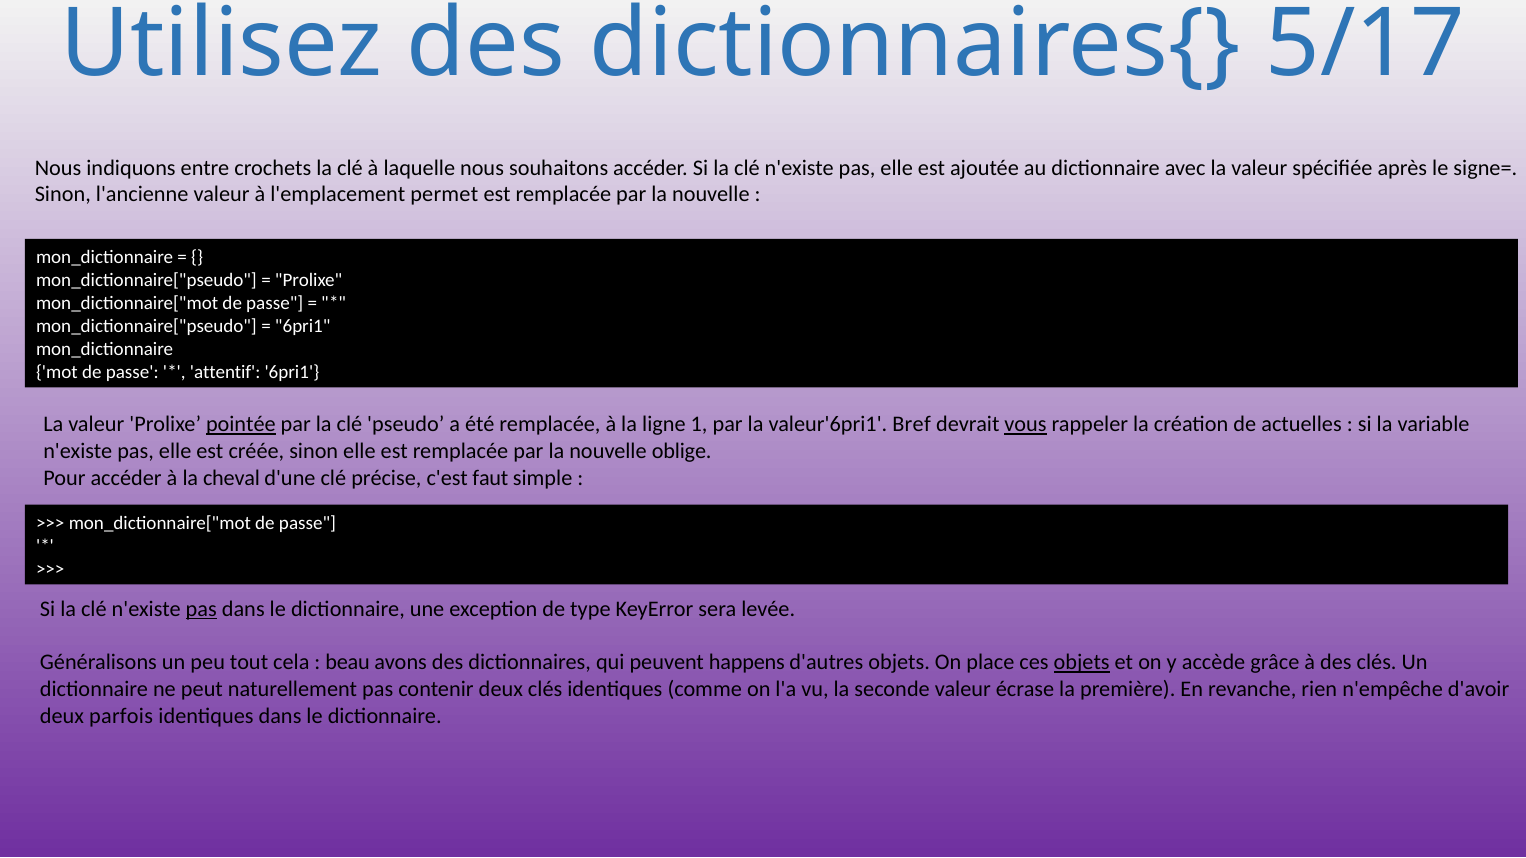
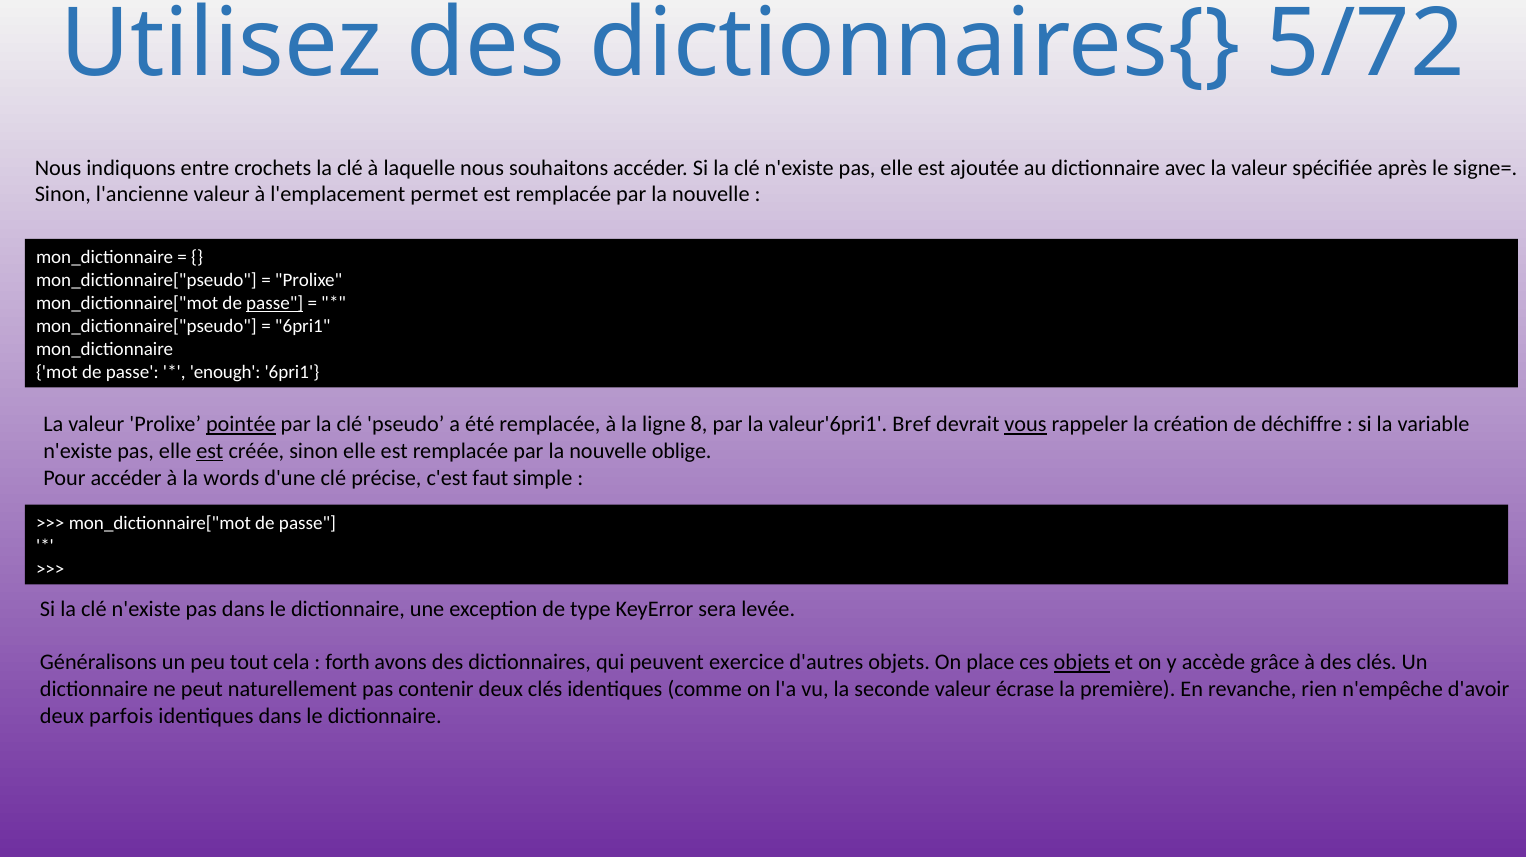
5/17: 5/17 -> 5/72 (1365, 44)
passe underline: none -> present (275, 303)
attentif: attentif -> enough (225, 372)
1: 1 -> 8 (699, 425)
actuelles: actuelles -> déchiffre (1302, 425)
est underline: none -> present (210, 451)
cheval: cheval -> words (231, 478)
pas underline: present -> none (201, 609)
beau: beau -> forth (348, 663)
happens: happens -> exercice (747, 663)
